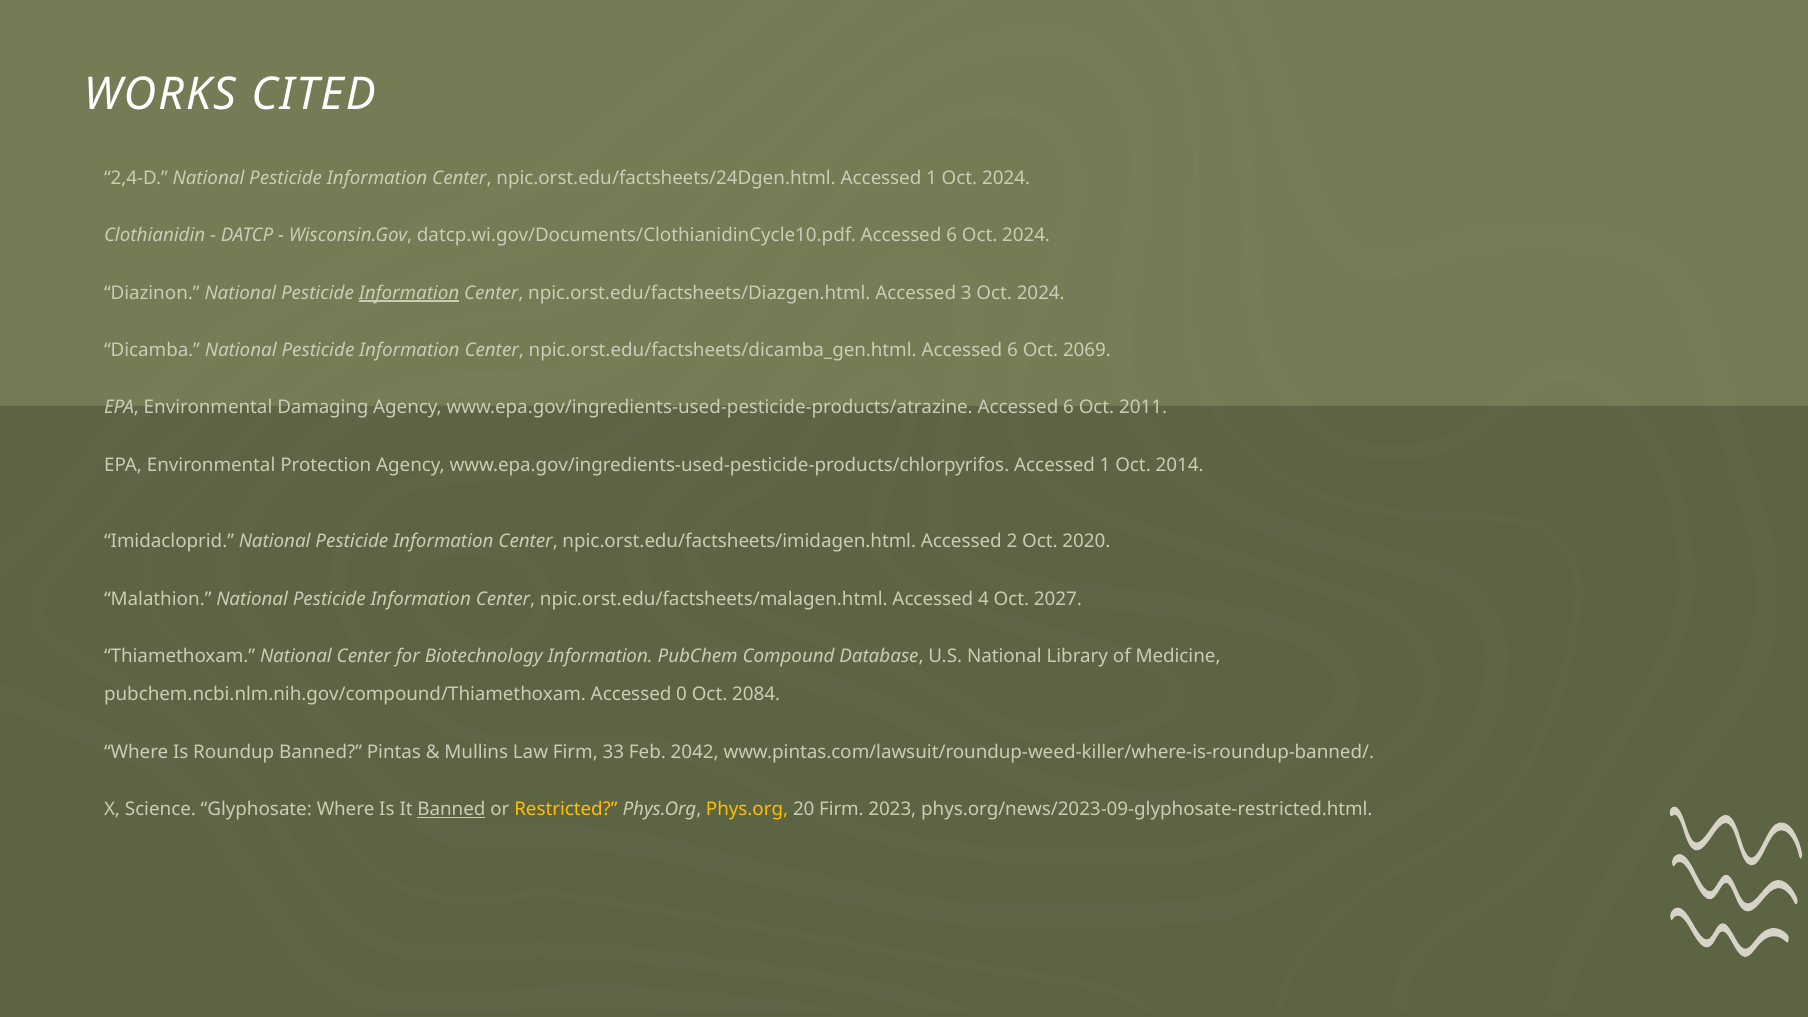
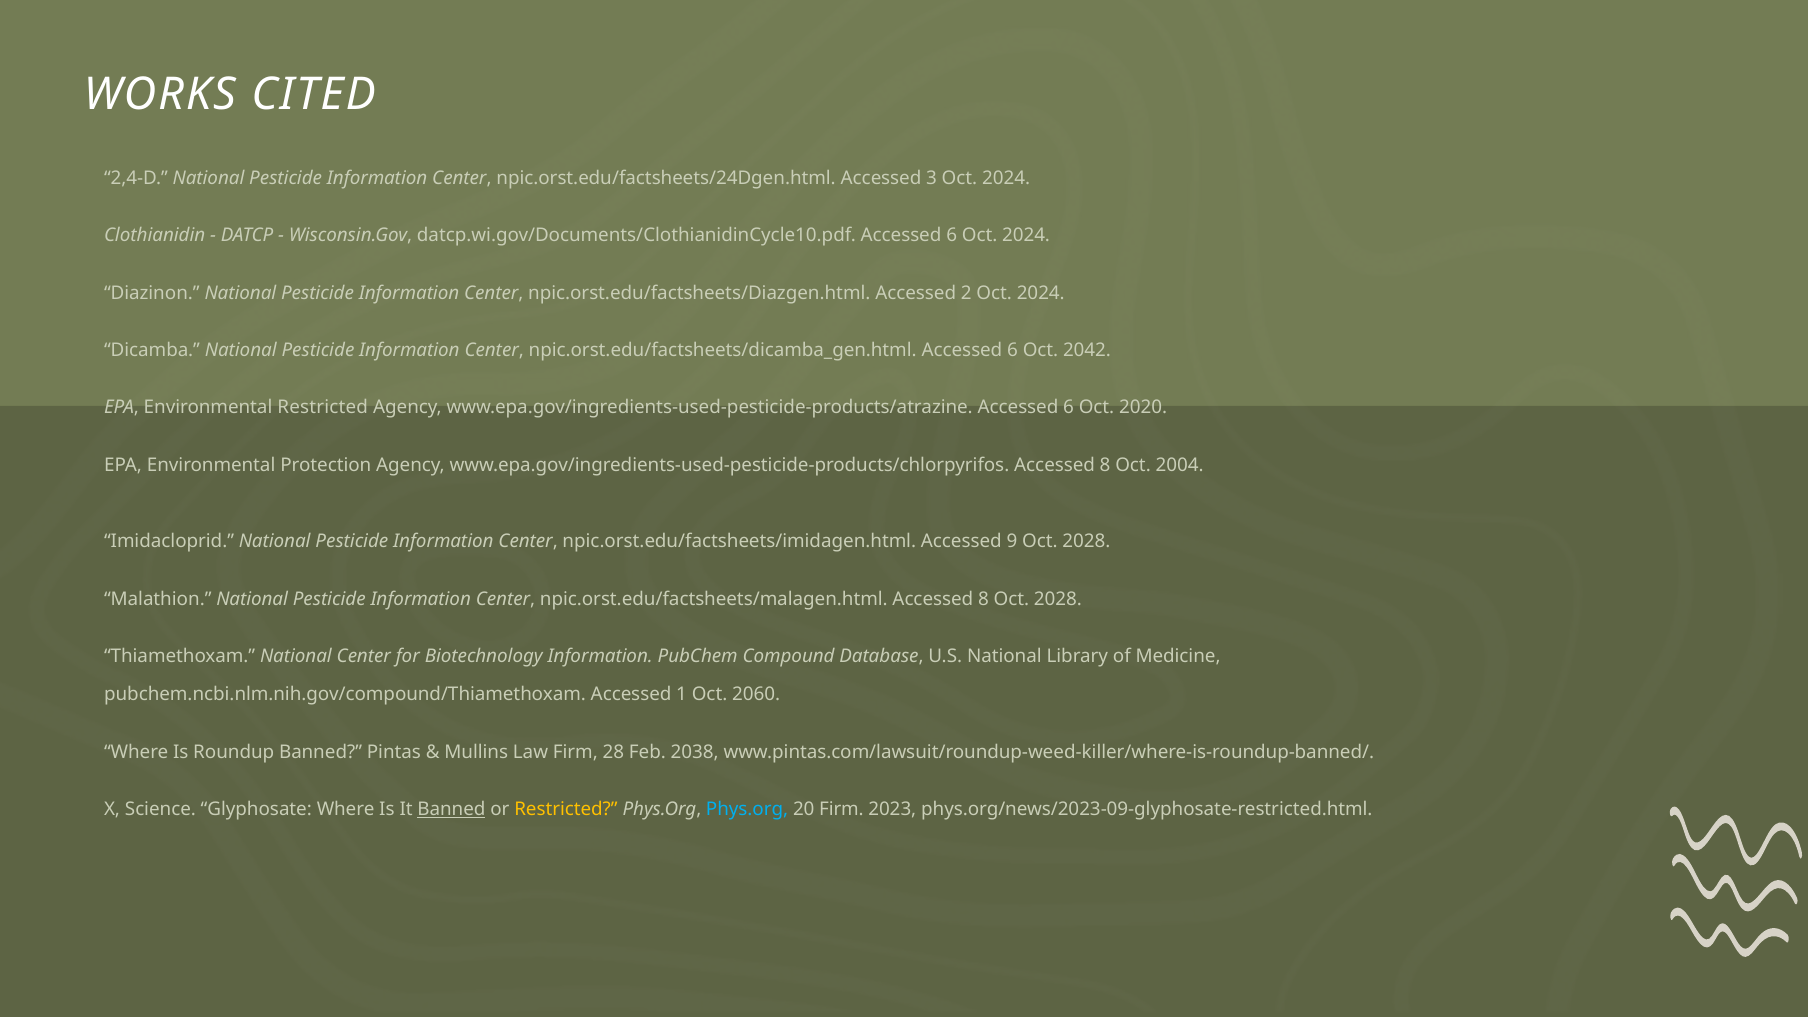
npic.orst.edu/factsheets/24Dgen.html Accessed 1: 1 -> 3 (932, 178)
Information underline: present -> none (409, 293)
3: 3 -> 2 (966, 293)
2069: 2069 -> 2042 (1087, 350)
Environmental Damaging: Damaging -> Restricted (323, 408)
2011: 2011 -> 2020 (1143, 408)
www.epa.gov/ingredients-used-pesticide-products/chlorpyrifos Accessed 1: 1 -> 8 (1105, 465)
2014: 2014 -> 2004 (1180, 465)
2: 2 -> 9 (1012, 542)
2020: 2020 -> 2028 (1086, 542)
npic.orst.edu/factsheets/malagen.html Accessed 4: 4 -> 8 (983, 599)
2027: 2027 -> 2028 (1058, 599)
0: 0 -> 1 (682, 695)
2084: 2084 -> 2060 (756, 695)
33: 33 -> 28 (613, 752)
2042: 2042 -> 2038 (695, 752)
Phys.org colour: yellow -> light blue (747, 809)
